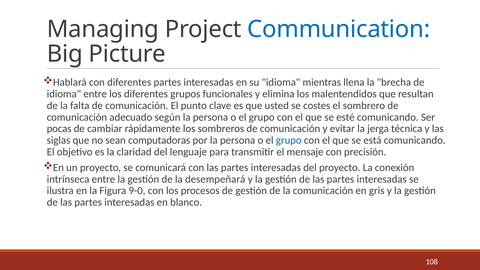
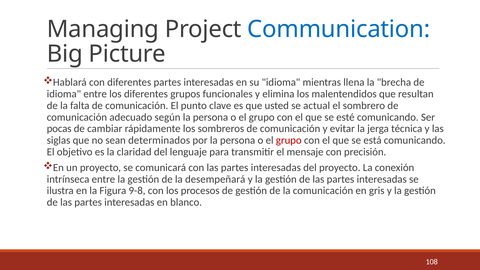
costes: costes -> actual (317, 106)
computadoras: computadoras -> determinados (159, 140)
grupo colour: blue -> red (289, 140)
9-0: 9-0 -> 9-8 (137, 191)
